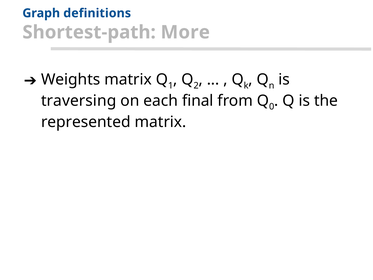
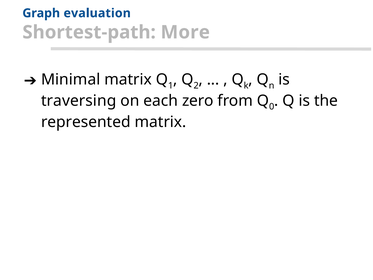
definitions: definitions -> evaluation (97, 13)
Weights: Weights -> Minimal (71, 79)
final: final -> zero (198, 101)
